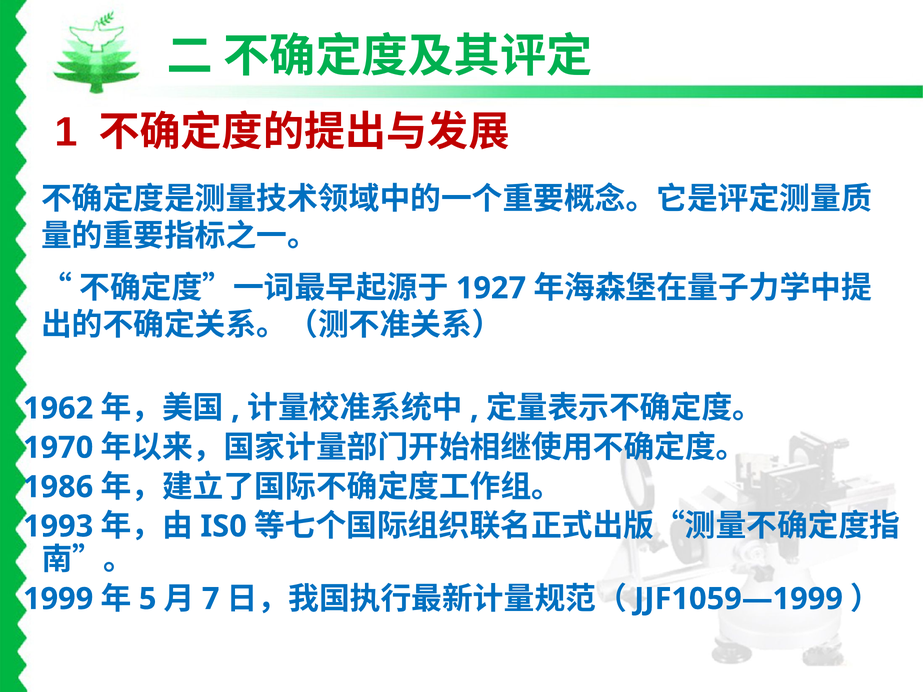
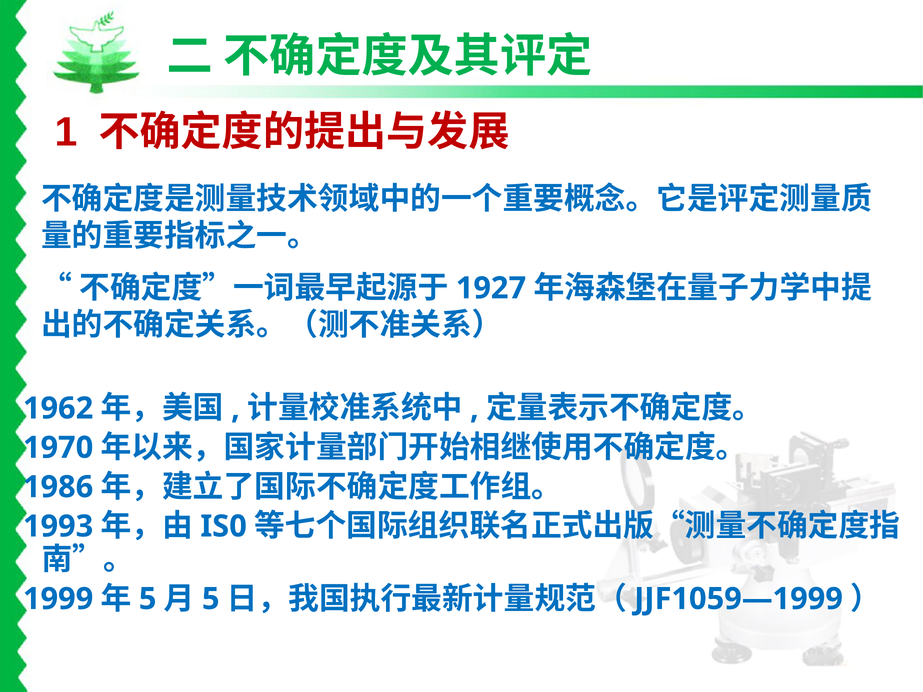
7: 7 -> 5 (211, 599)
